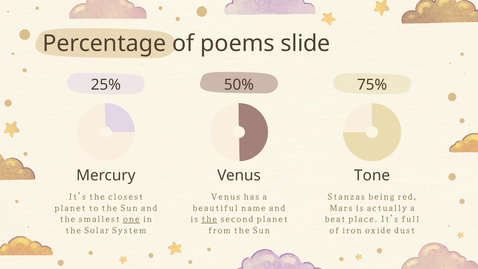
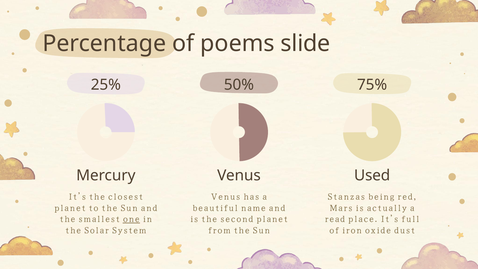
Tone: Tone -> Used (372, 176)
the underline: present -> none (209, 219)
beat: beat -> read (335, 219)
